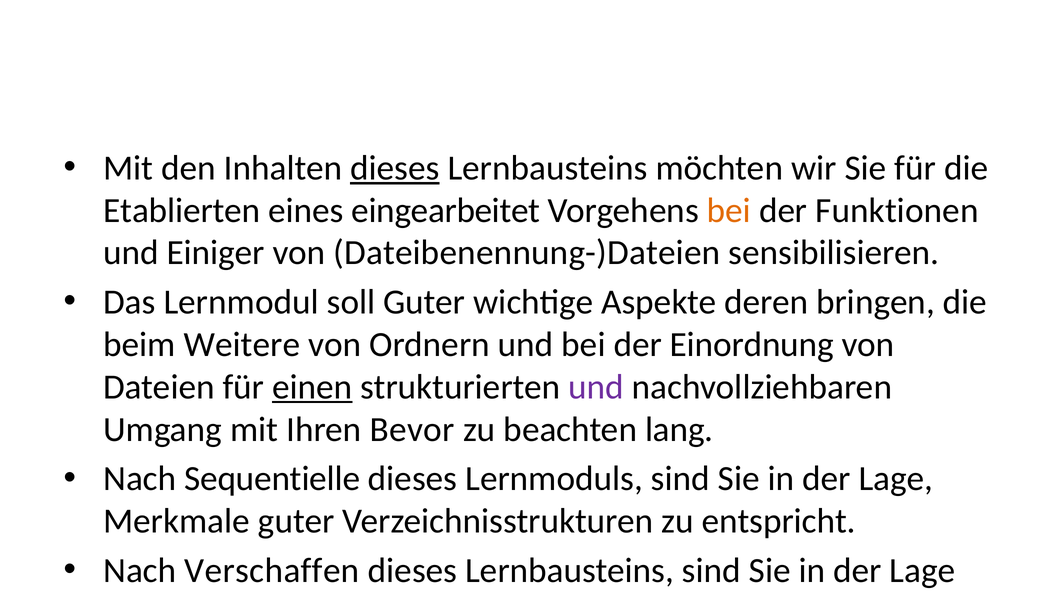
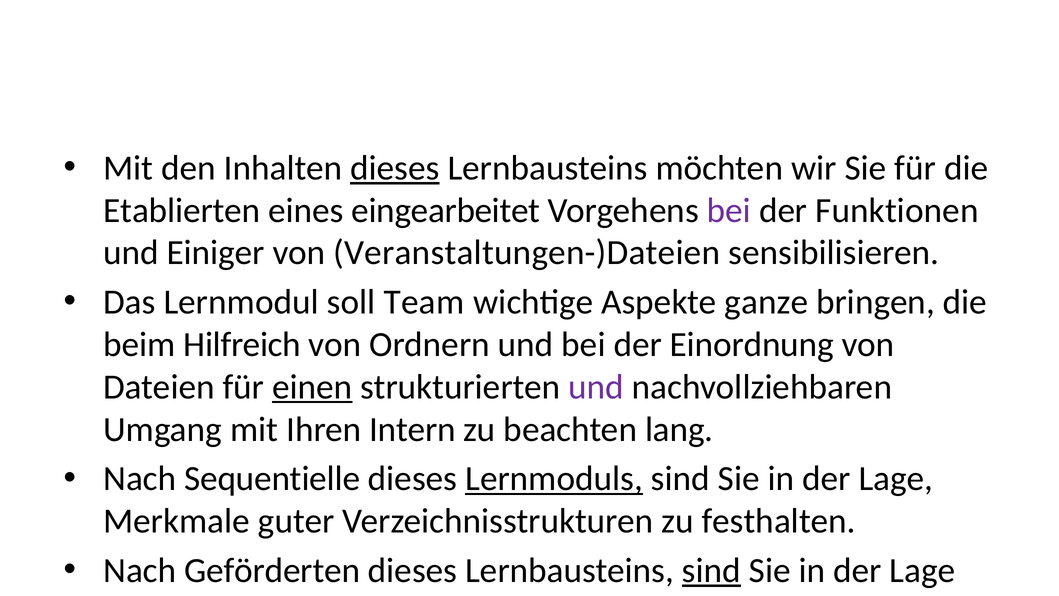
bei colour: orange -> purple (729, 210)
Dateibenennung-)Dateien: Dateibenennung-)Dateien -> Veranstaltungen-)Dateien (527, 253)
soll Guter: Guter -> Team (424, 302)
deren: deren -> ganze (766, 302)
Weitere: Weitere -> Hilfreich (242, 344)
Bevor: Bevor -> Intern (412, 429)
Lernmoduls underline: none -> present (554, 479)
entspricht: entspricht -> festhalten (779, 521)
Verschaffen: Verschaffen -> Geförderten (272, 570)
sind underline: none -> present (711, 570)
